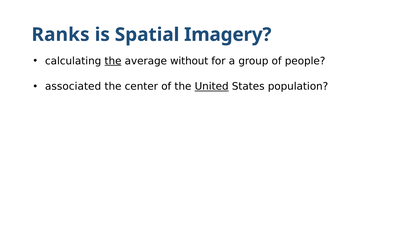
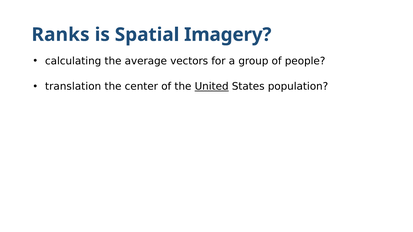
the underline: present -> none (113, 61)
without: without -> vectors (189, 61)
associated: associated -> translation (73, 87)
